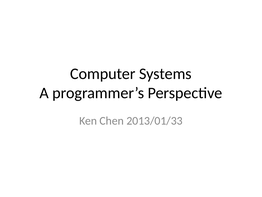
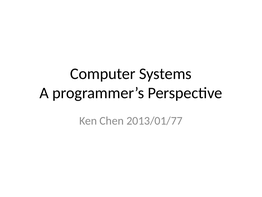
2013/01/33: 2013/01/33 -> 2013/01/77 (155, 120)
